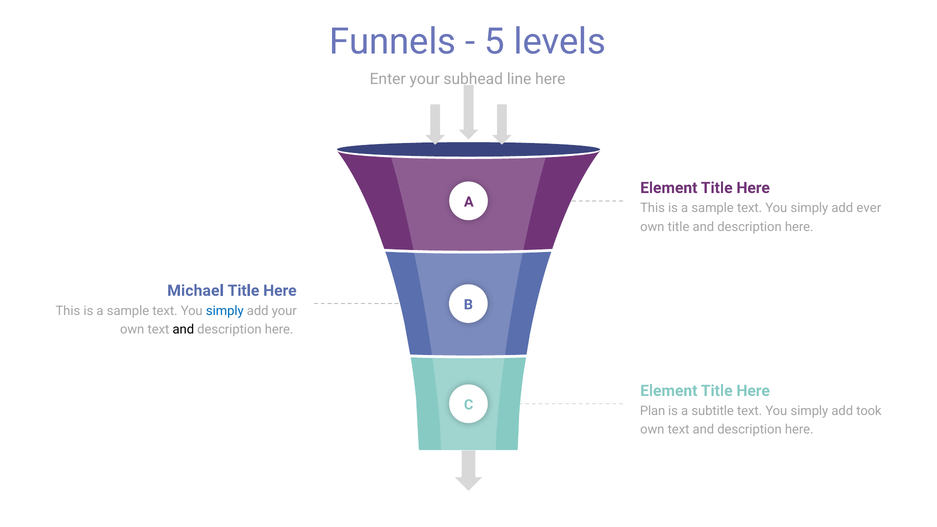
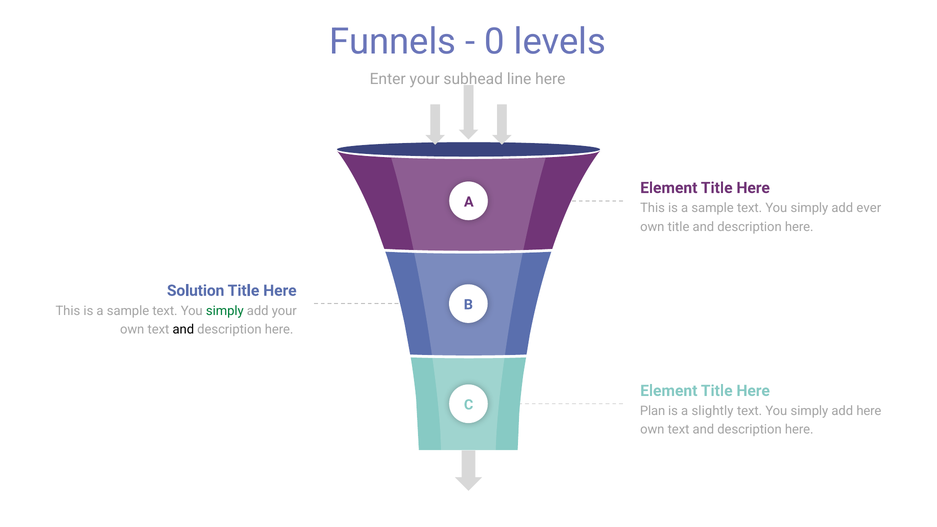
5: 5 -> 0 (495, 42)
Michael: Michael -> Solution (196, 291)
simply colour: blue -> green (225, 311)
subtitle: subtitle -> slightly (713, 411)
add took: took -> here (869, 411)
